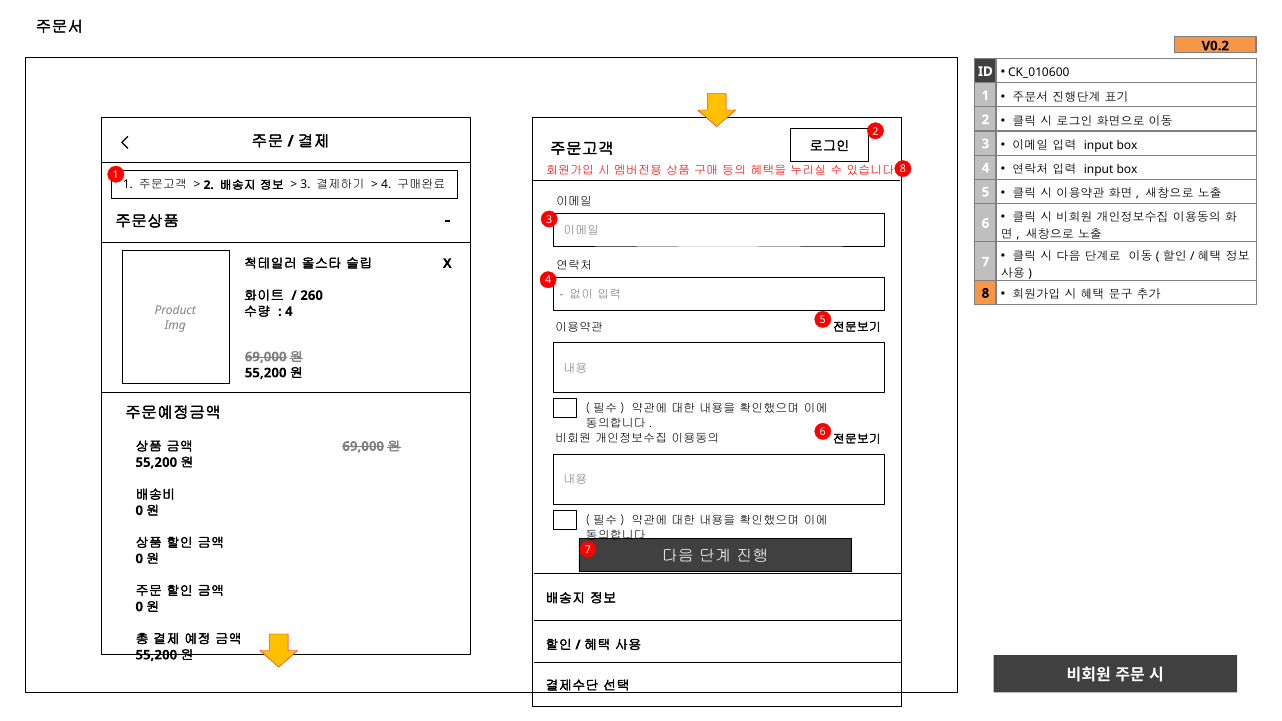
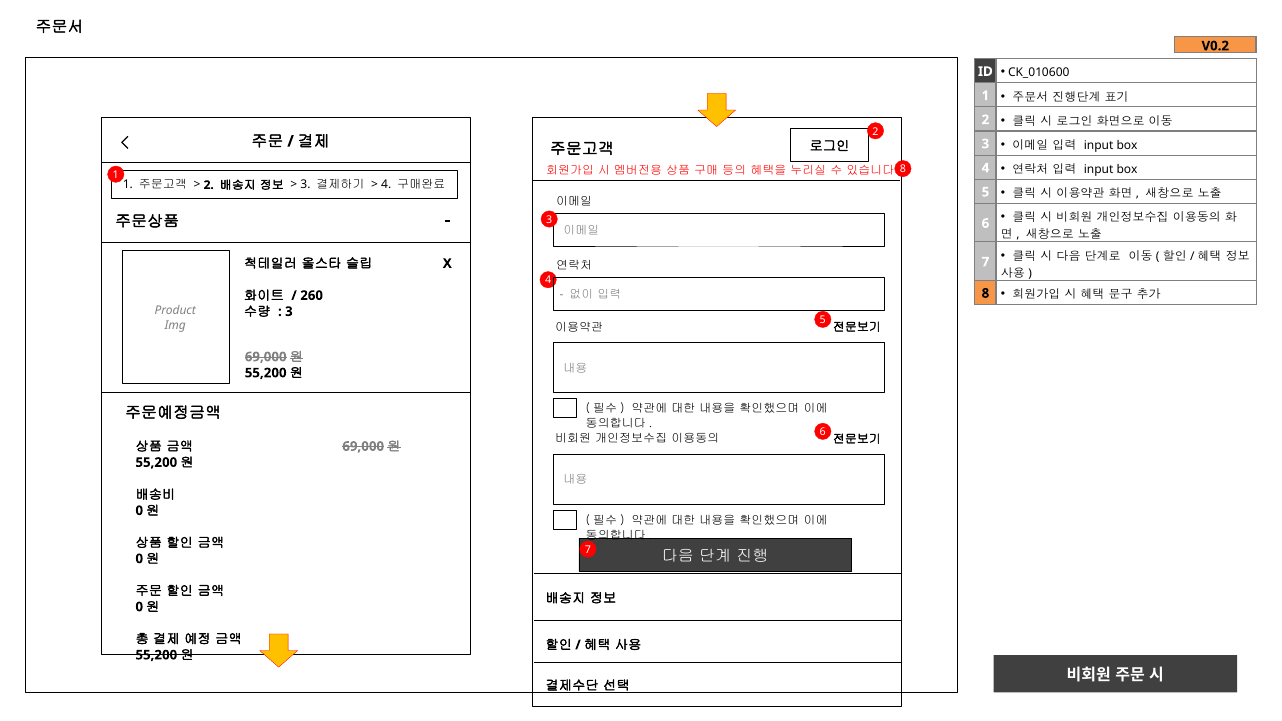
4: 4 -> 3 (289, 312)
